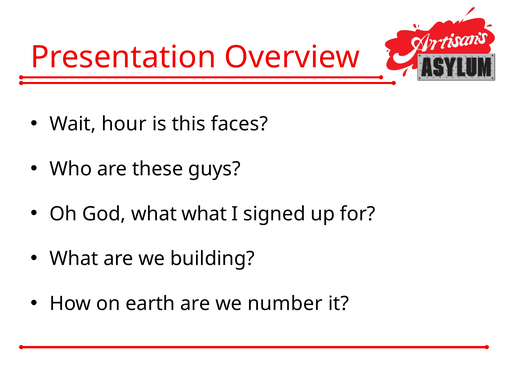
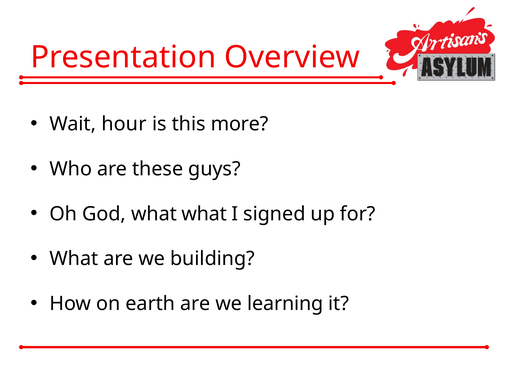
faces: faces -> more (240, 124)
number: number -> learning (285, 304)
